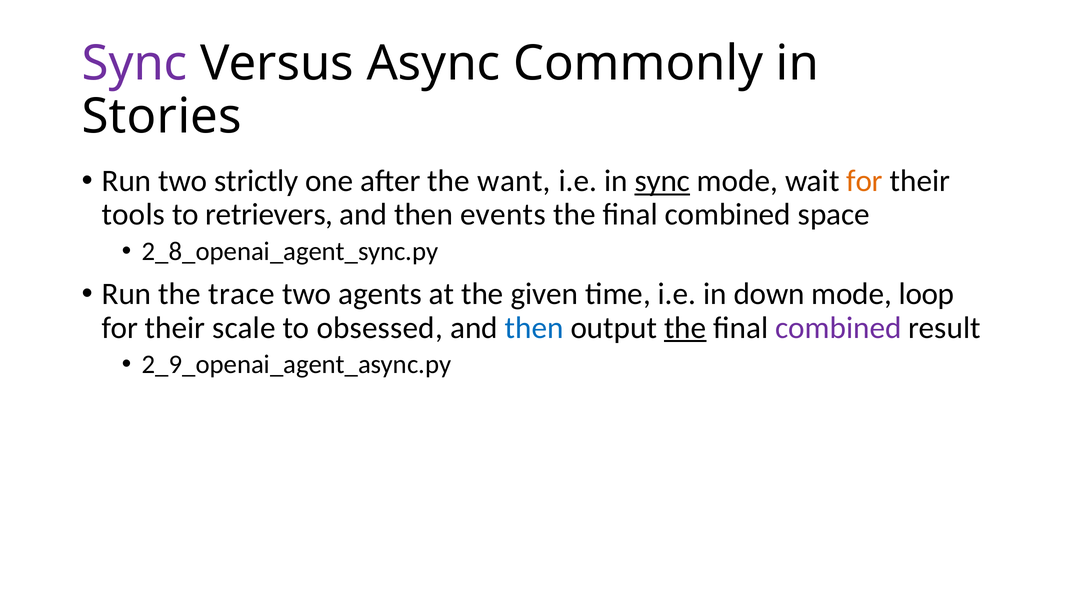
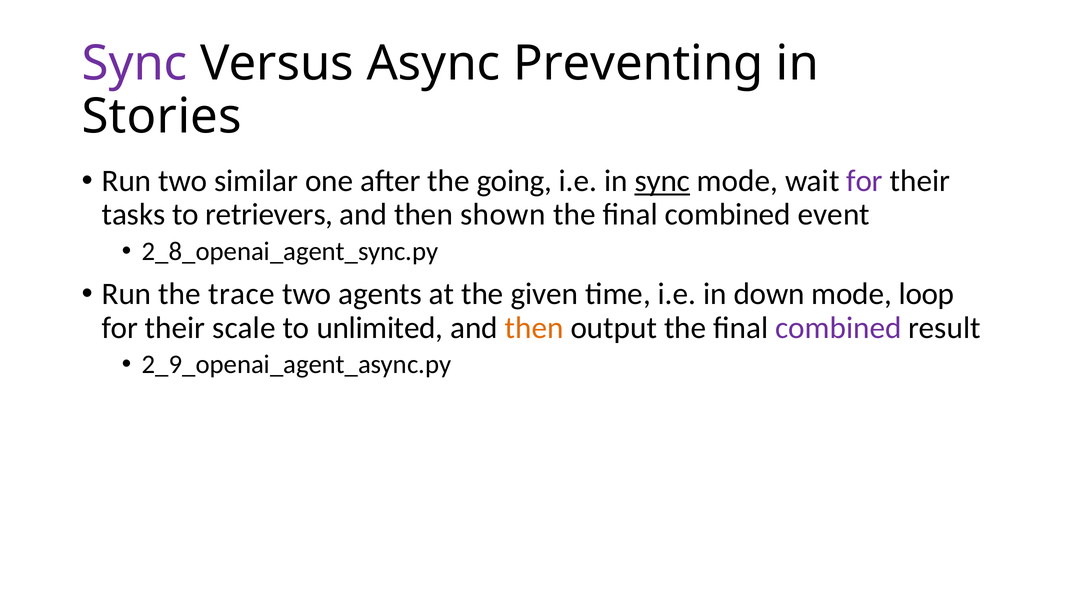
Commonly: Commonly -> Preventing (638, 63)
strictly: strictly -> similar (256, 181)
want: want -> going (514, 181)
for colour: orange -> purple (865, 181)
tools: tools -> tasks (134, 215)
events: events -> shown (503, 215)
space: space -> event (834, 215)
obsessed: obsessed -> unlimited (380, 328)
then colour: blue -> orange (534, 328)
the underline: present -> none (685, 328)
